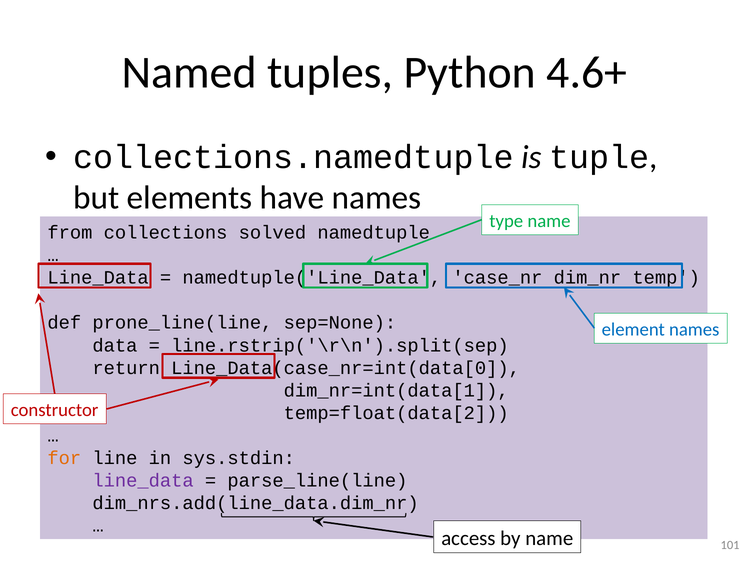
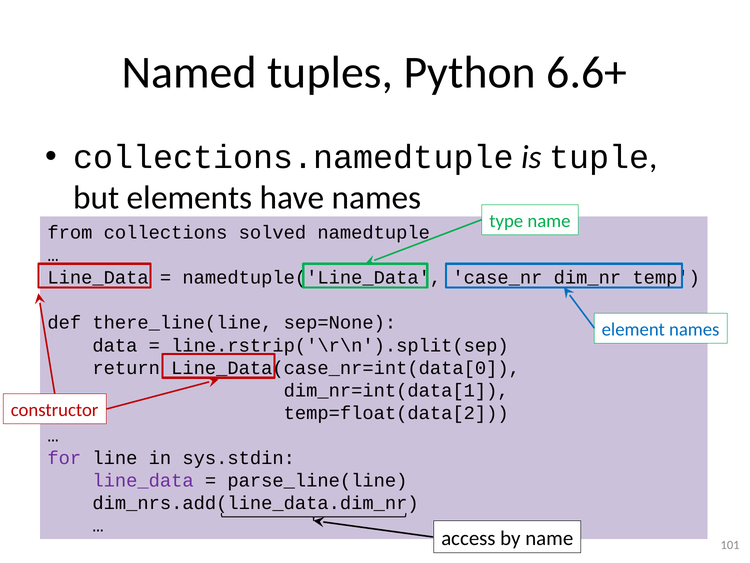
4.6+: 4.6+ -> 6.6+ (587, 73)
prone_line(line: prone_line(line -> there_line(line (182, 323)
for colour: orange -> purple (64, 458)
